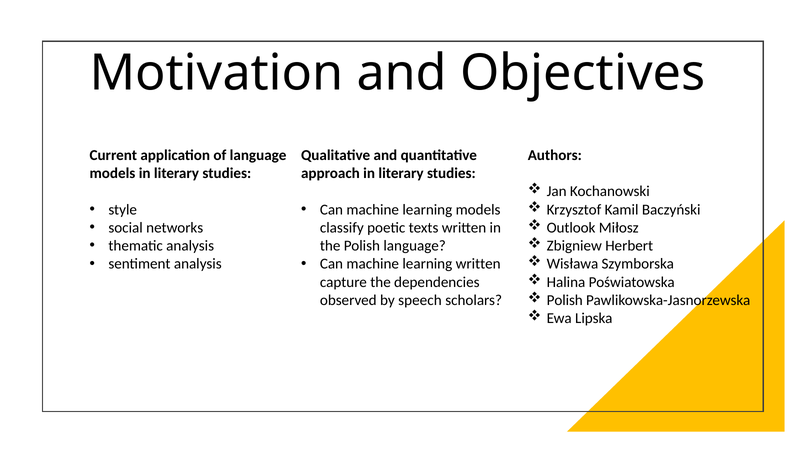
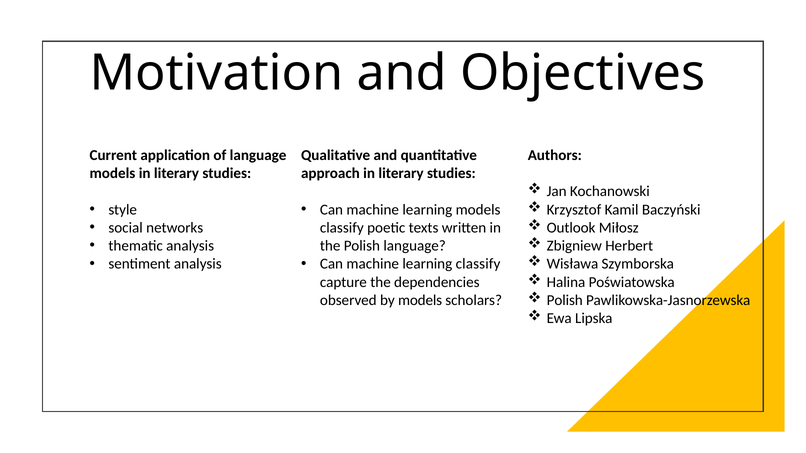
learning written: written -> classify (478, 264)
by speech: speech -> models (420, 300)
